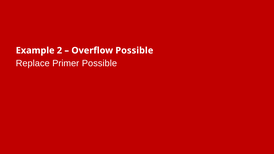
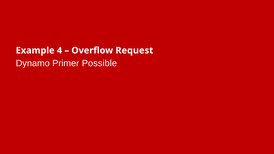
2: 2 -> 4 (59, 50)
Overflow Possible: Possible -> Request (134, 50)
Replace: Replace -> Dynamo (33, 63)
